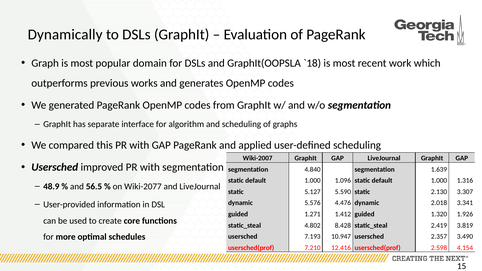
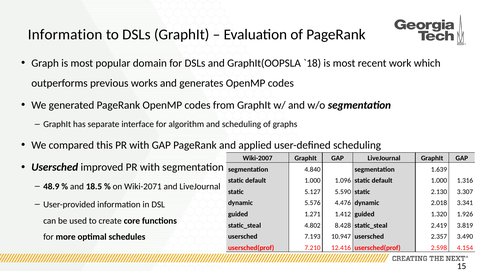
Dynamically: Dynamically -> Information (65, 34)
56.5: 56.5 -> 18.5 (94, 187)
Wiki-2077: Wiki-2077 -> Wiki-2071 (143, 187)
